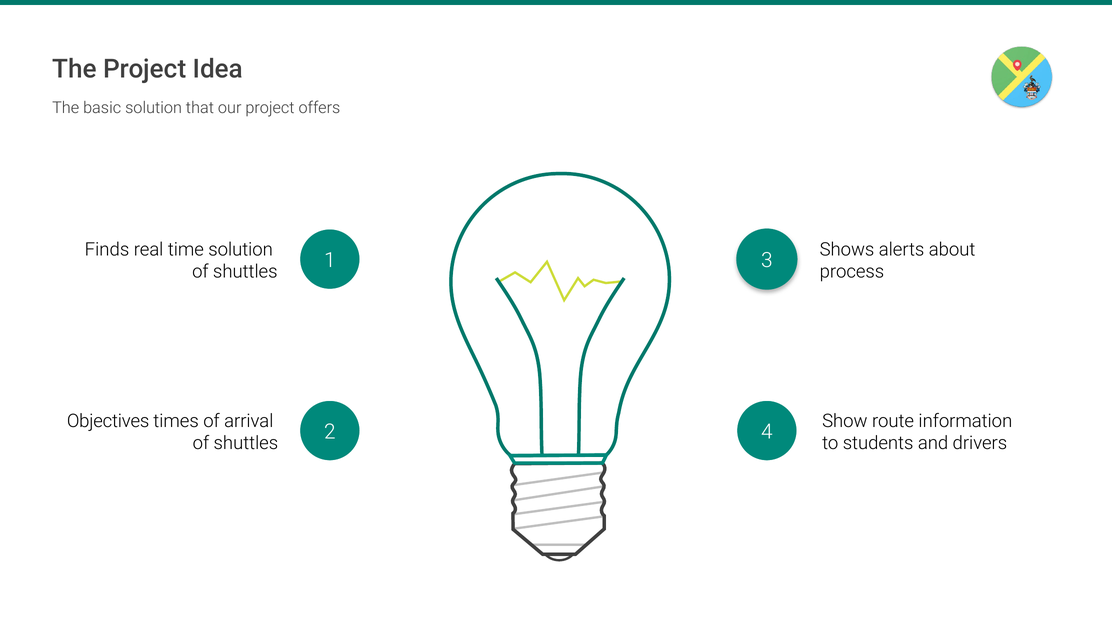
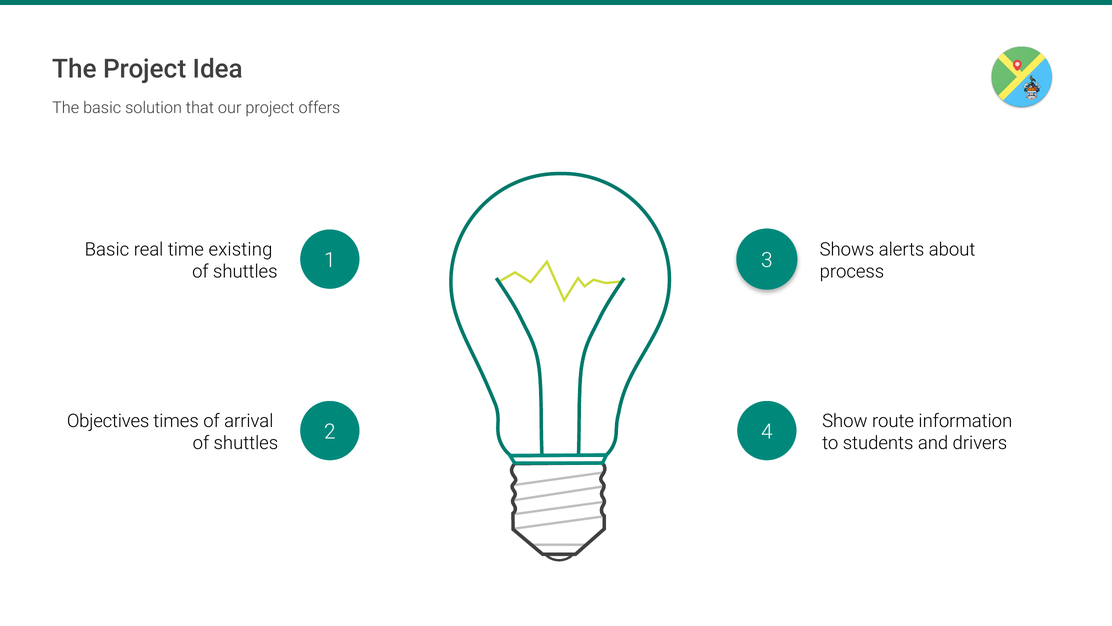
Finds: Finds -> Basic (107, 249)
time solution: solution -> existing (240, 249)
